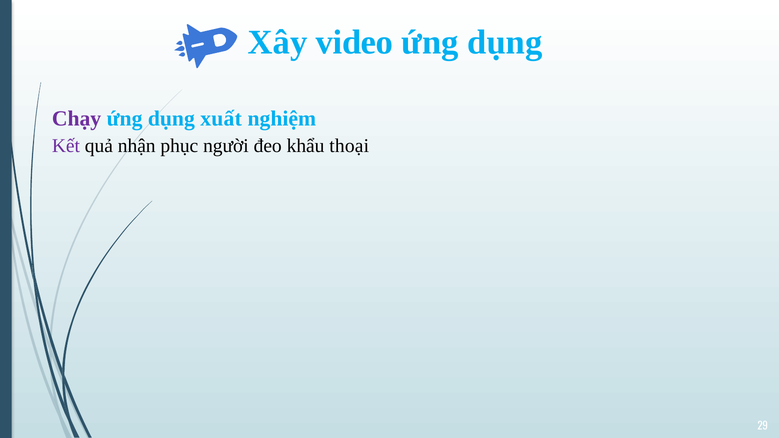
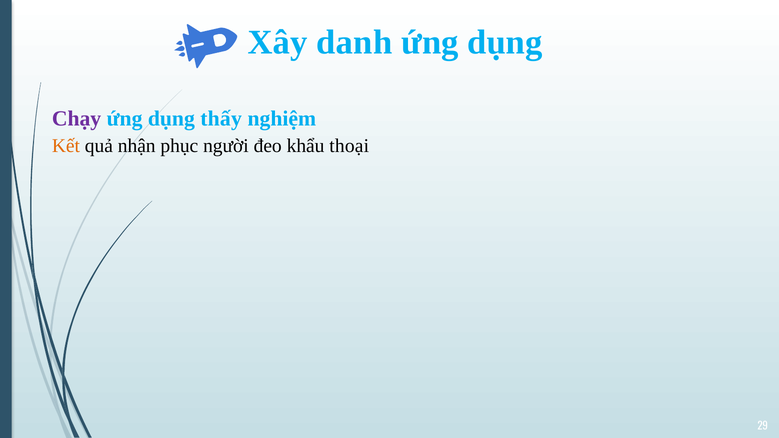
video: video -> danh (354, 42)
xuất: xuất -> thấy (221, 119)
Kết colour: purple -> orange (66, 146)
